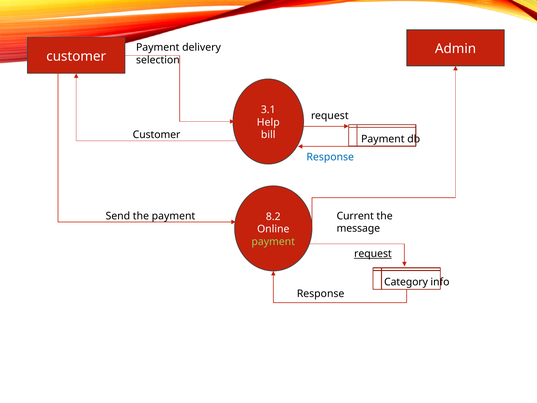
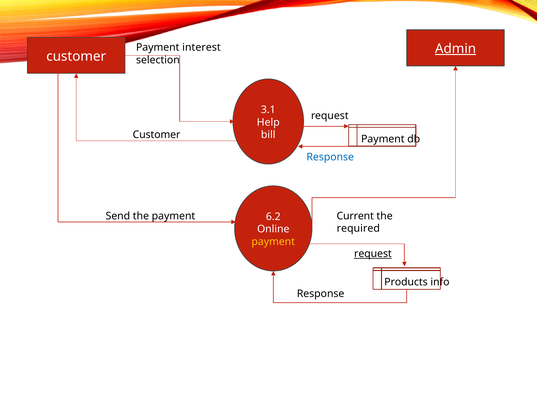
delivery: delivery -> interest (201, 47)
Admin underline: none -> present (456, 49)
8.2: 8.2 -> 6.2 (273, 216)
message: message -> required (358, 228)
payment colour: light green -> yellow (273, 242)
Category: Category -> Products (406, 282)
